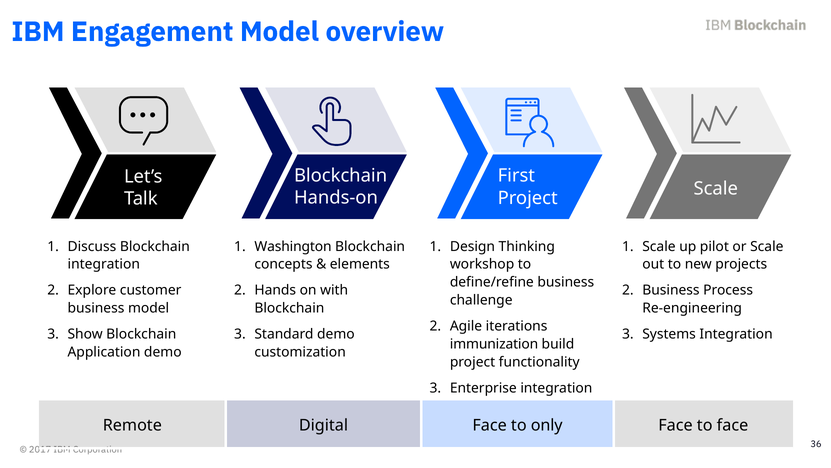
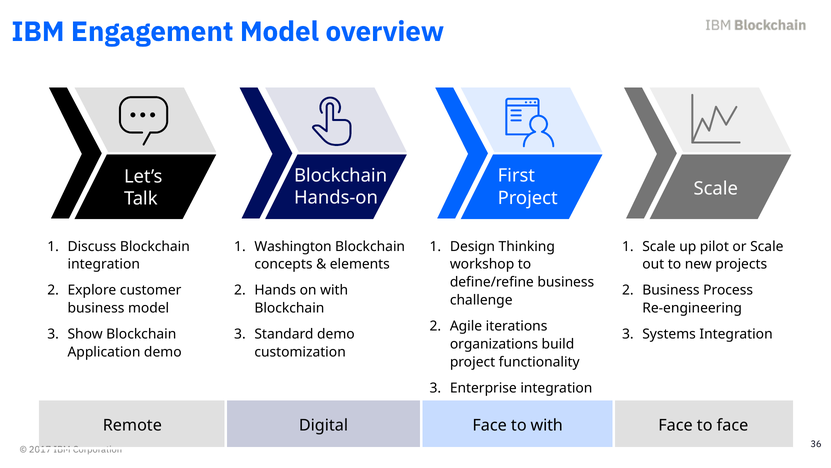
immunization: immunization -> organizations (494, 344)
to only: only -> with (547, 425)
